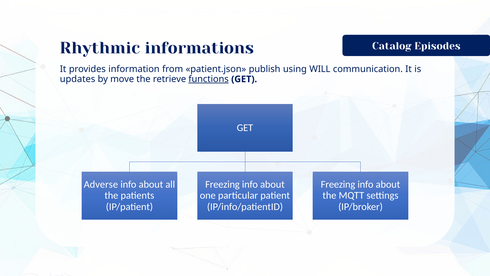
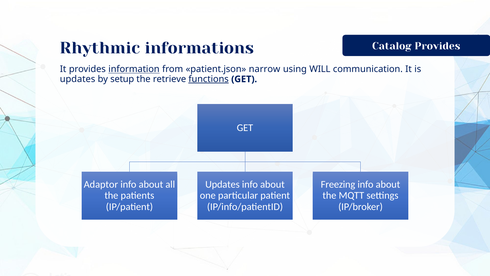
Catalog Episodes: Episodes -> Provides (437, 46)
information underline: none -> present (134, 69)
publish: publish -> narrow (265, 69)
move: move -> setup (122, 79)
Adverse: Adverse -> Adaptor (101, 184)
Freezing: Freezing -> Updates (222, 184)
